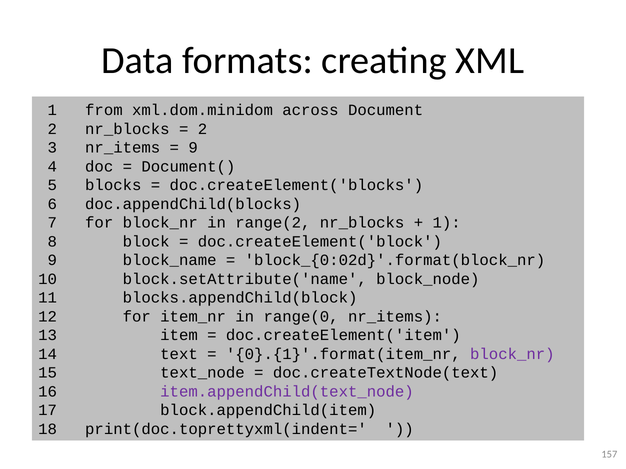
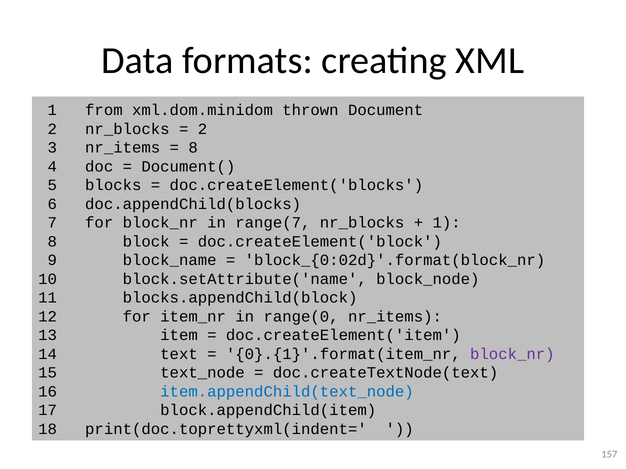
across: across -> thrown (310, 110)
9: 9 -> 8 (193, 148)
range(2: range(2 -> range(7 (273, 223)
item.appendChild(text_node colour: purple -> blue (287, 392)
